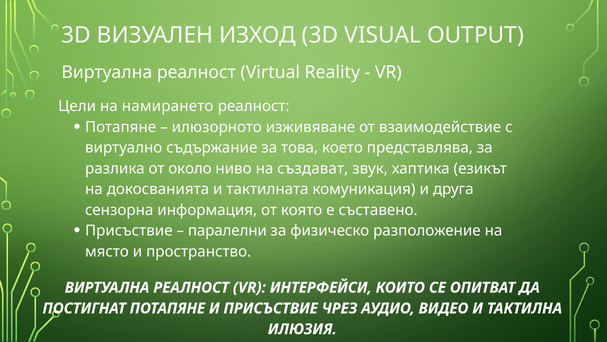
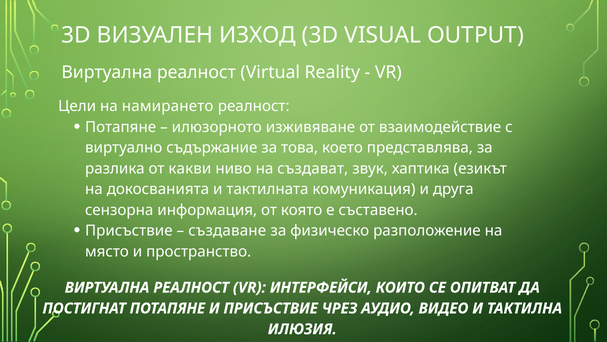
около: около -> какви (190, 168)
паралелни: паралелни -> създаване (227, 231)
